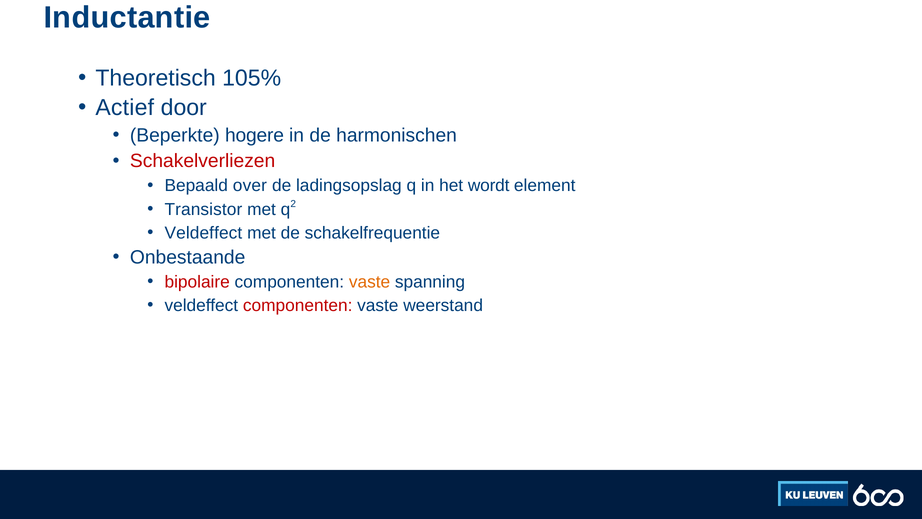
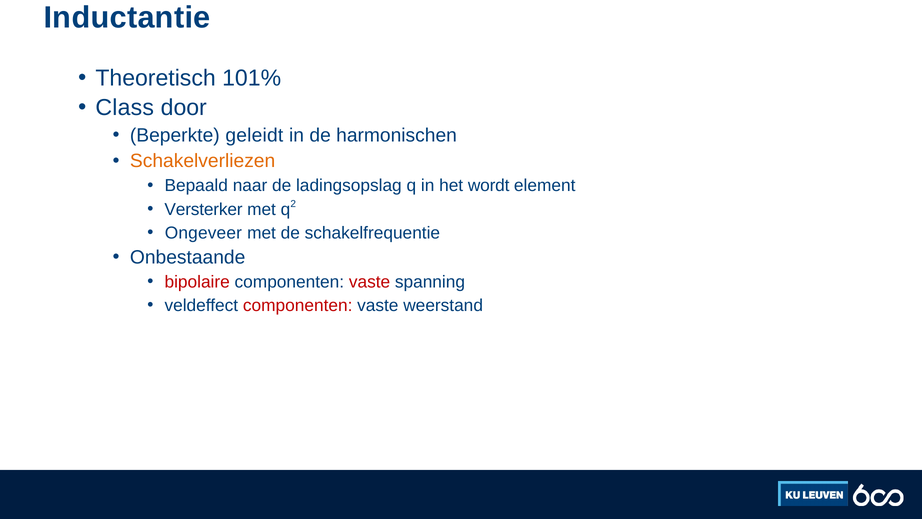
105%: 105% -> 101% (252, 78)
Actief: Actief -> Class (125, 108)
hogere: hogere -> geleidt (254, 135)
Schakelverliezen colour: red -> orange (203, 161)
over: over -> naar (250, 185)
Transistor: Transistor -> Versterker (204, 209)
Veldeffect: Veldeffect -> Ongeveer (203, 233)
vaste colour: orange -> red (370, 282)
